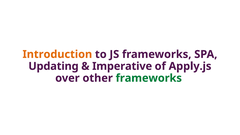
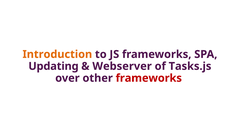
Imperative: Imperative -> Webserver (122, 66)
Apply.js: Apply.js -> Tasks.js (190, 66)
frameworks colour: green -> red (149, 78)
